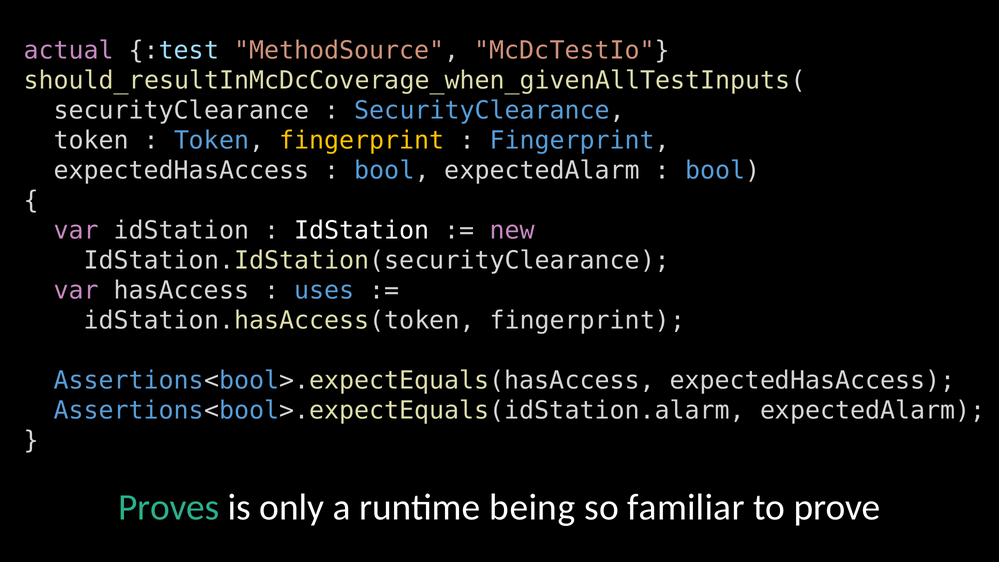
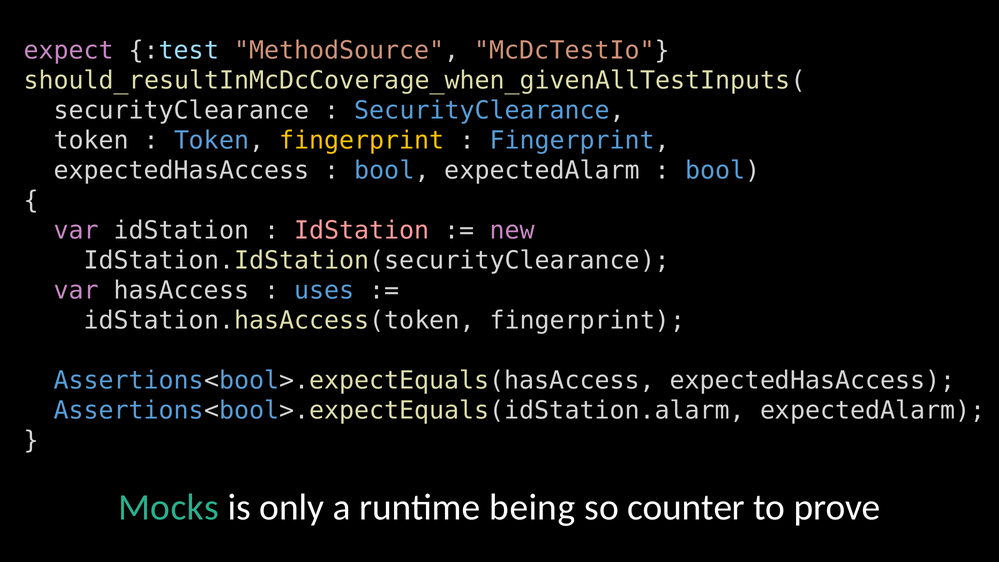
actual: actual -> expect (69, 51)
IdStation colour: white -> pink (362, 230)
Proves: Proves -> Mocks (168, 507)
familiar: familiar -> counter (686, 507)
